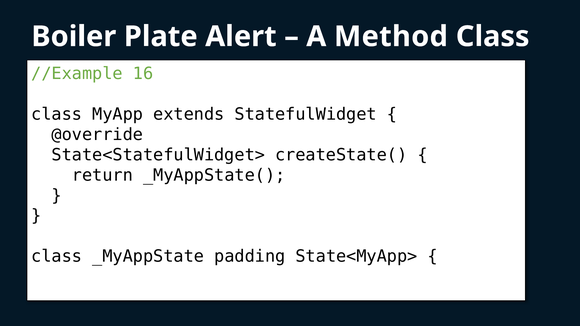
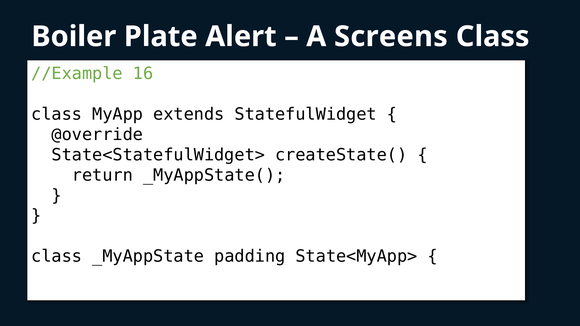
Method: Method -> Screens (391, 37)
